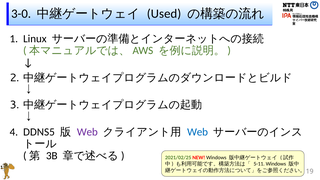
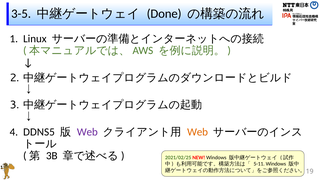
3-0: 3-0 -> 3-5 (21, 14)
Used: Used -> Done (164, 14)
Web colour: blue -> orange (198, 132)
